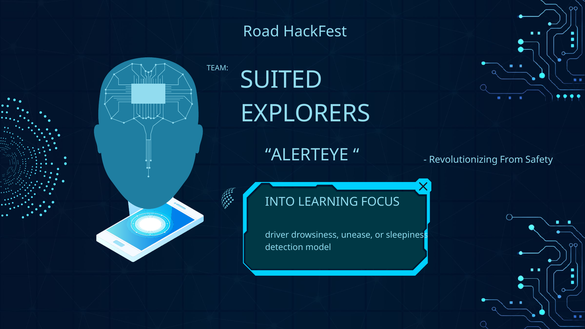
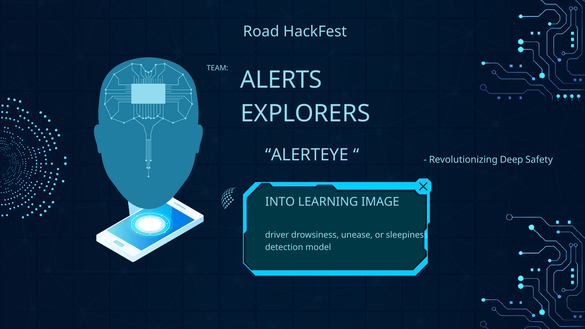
SUITED: SUITED -> ALERTS (281, 80)
From: From -> Deep (512, 160)
FOCUS: FOCUS -> IMAGE (380, 202)
